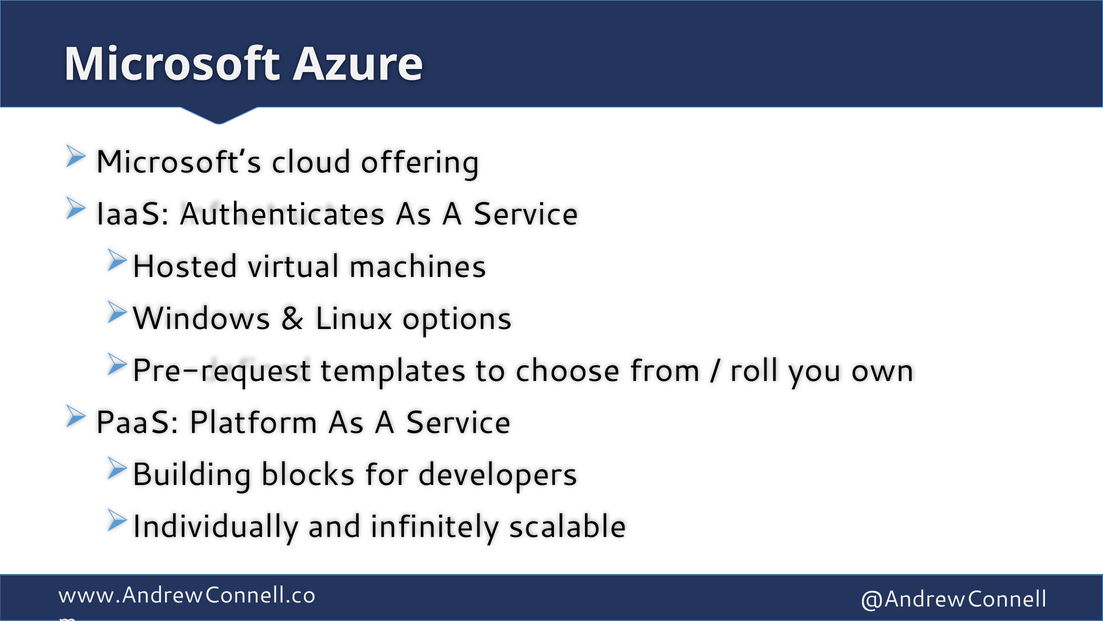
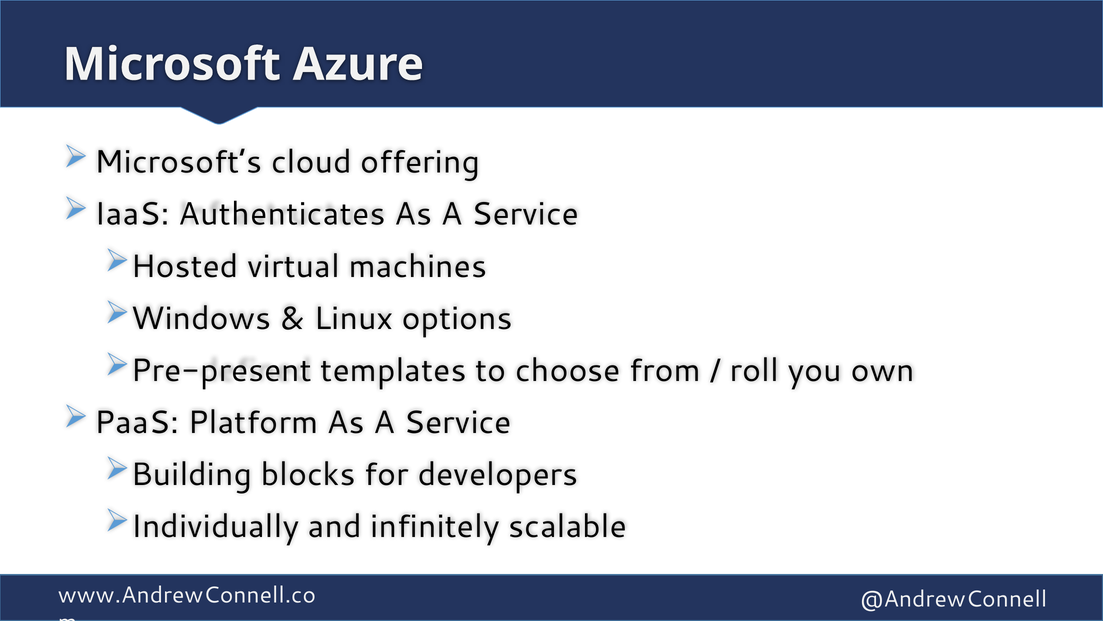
Pre-request: Pre-request -> Pre-present (221, 370)
